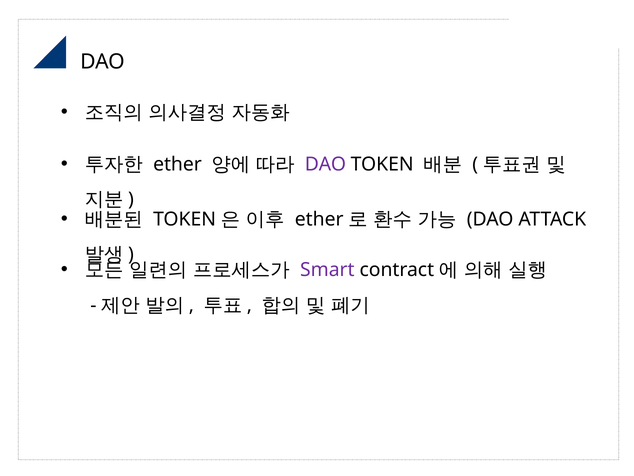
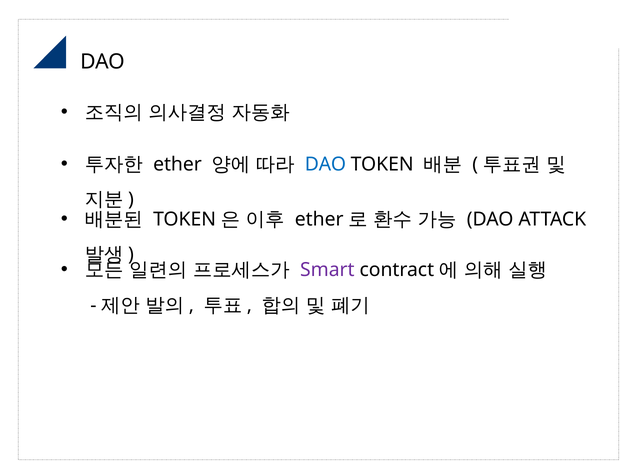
DAO colour: purple -> blue (325, 164)
